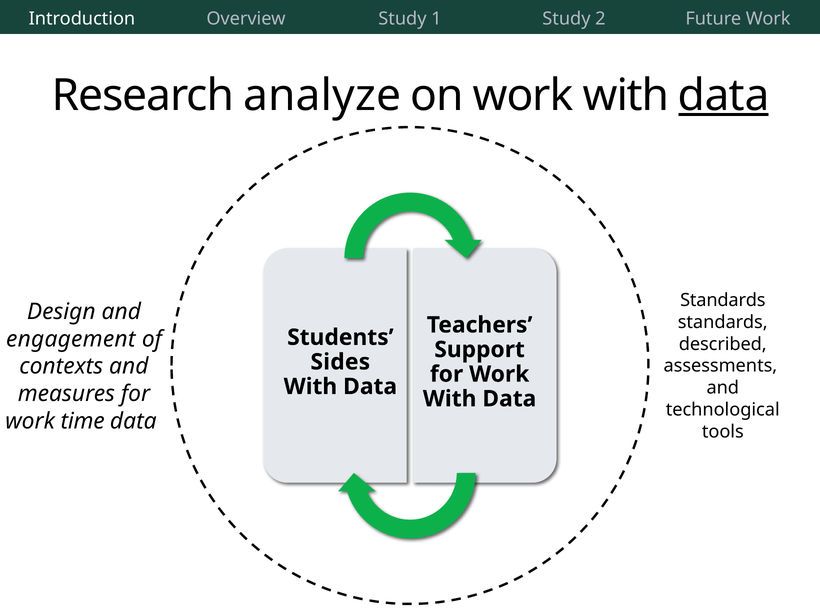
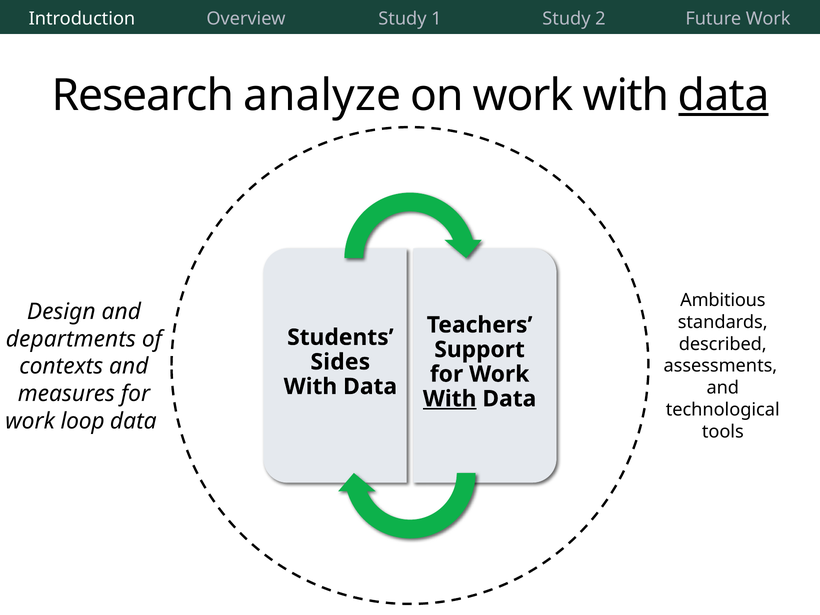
Standards: Standards -> Ambitious (723, 300)
engagement: engagement -> departments (71, 339)
With underline: none -> present (450, 399)
time: time -> loop (83, 421)
